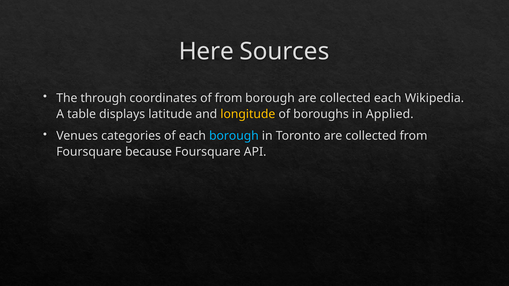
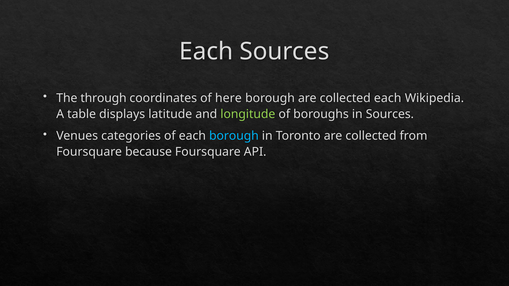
Here: Here -> Each (206, 52)
of from: from -> here (228, 98)
longitude colour: yellow -> light green (248, 114)
in Applied: Applied -> Sources (390, 114)
